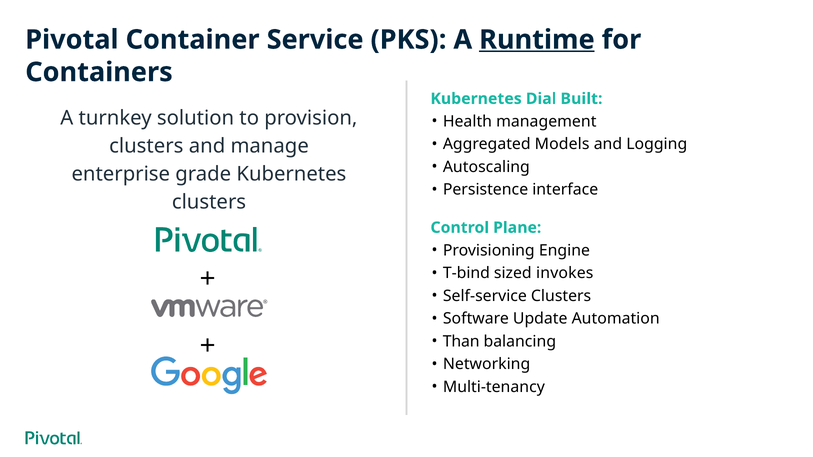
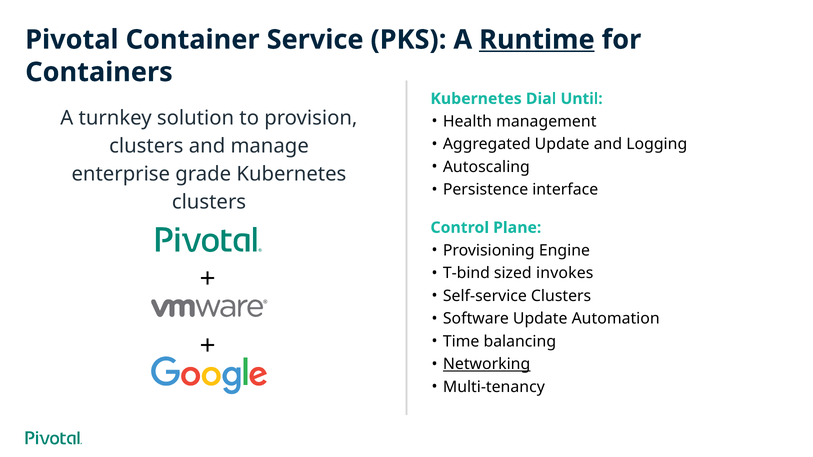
Built: Built -> Until (582, 99)
Aggregated Models: Models -> Update (562, 144)
Than: Than -> Time (461, 342)
Networking underline: none -> present (487, 364)
